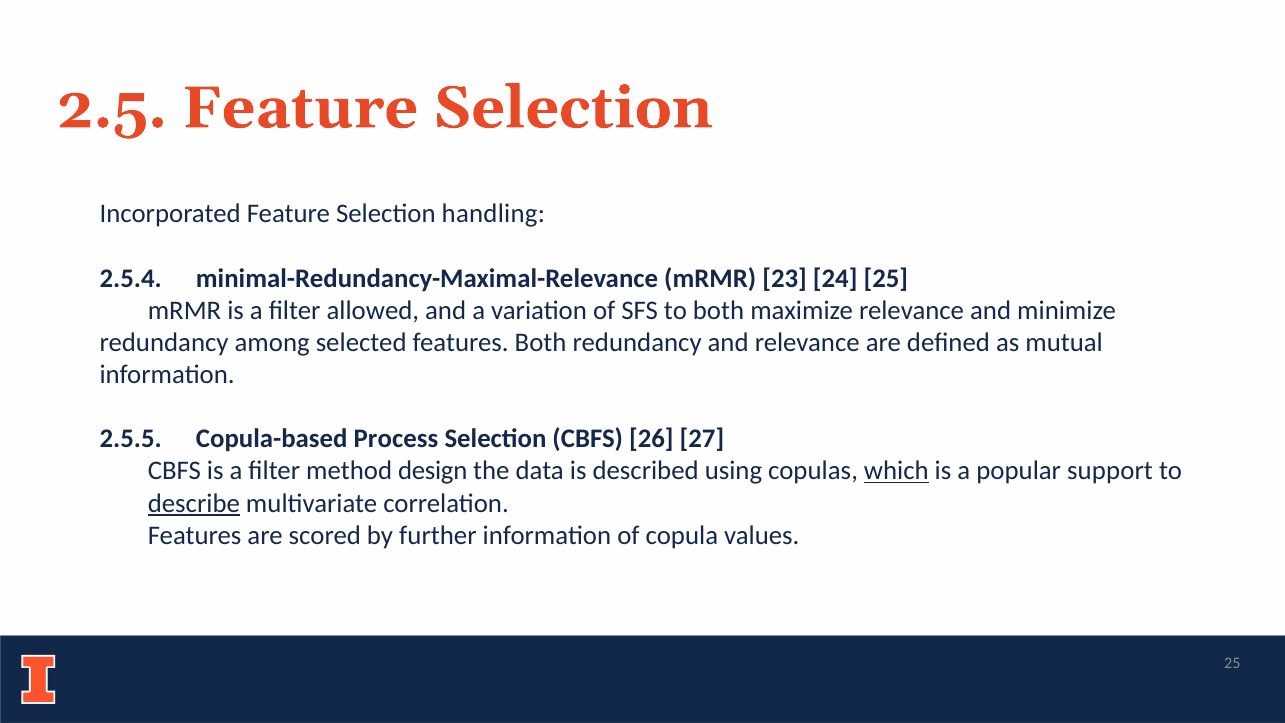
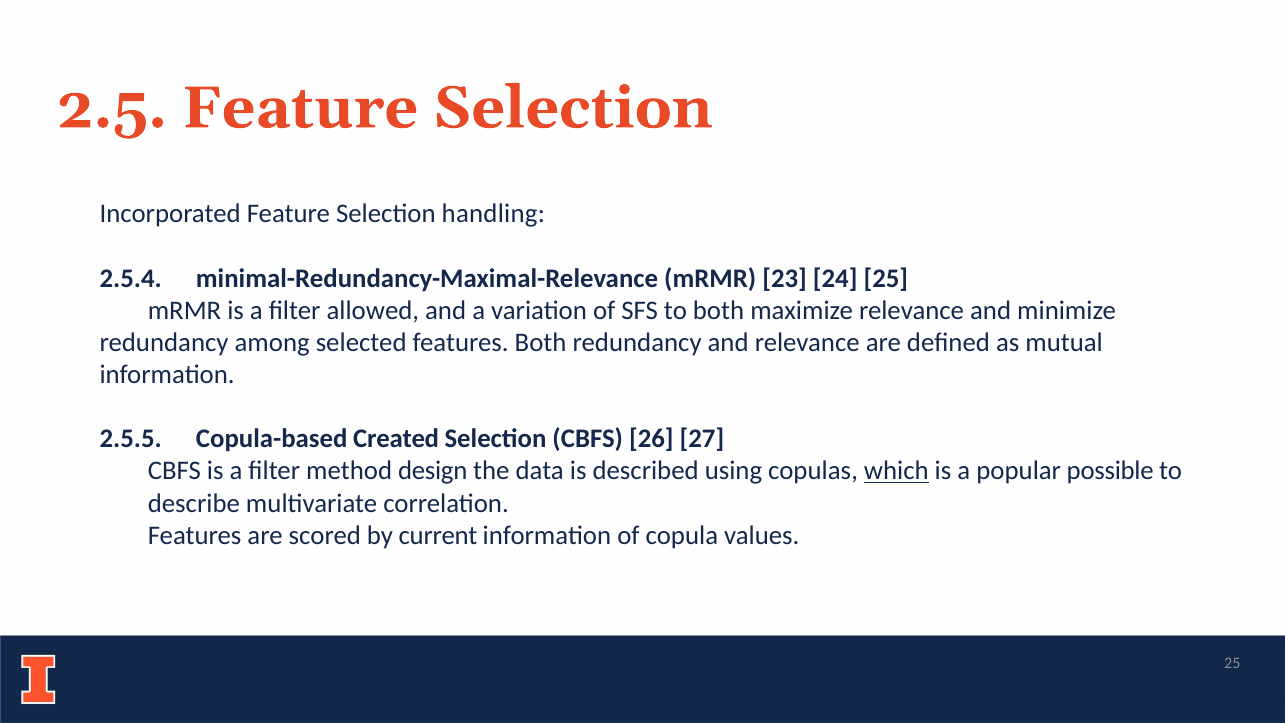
Process: Process -> Created (396, 439)
support: support -> possible (1110, 471)
describe underline: present -> none (194, 503)
further: further -> current (438, 535)
